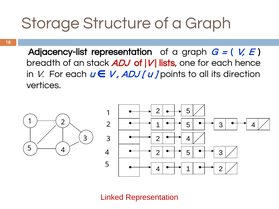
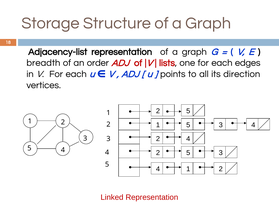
stack: stack -> order (98, 63)
hence: hence -> edges (248, 63)
